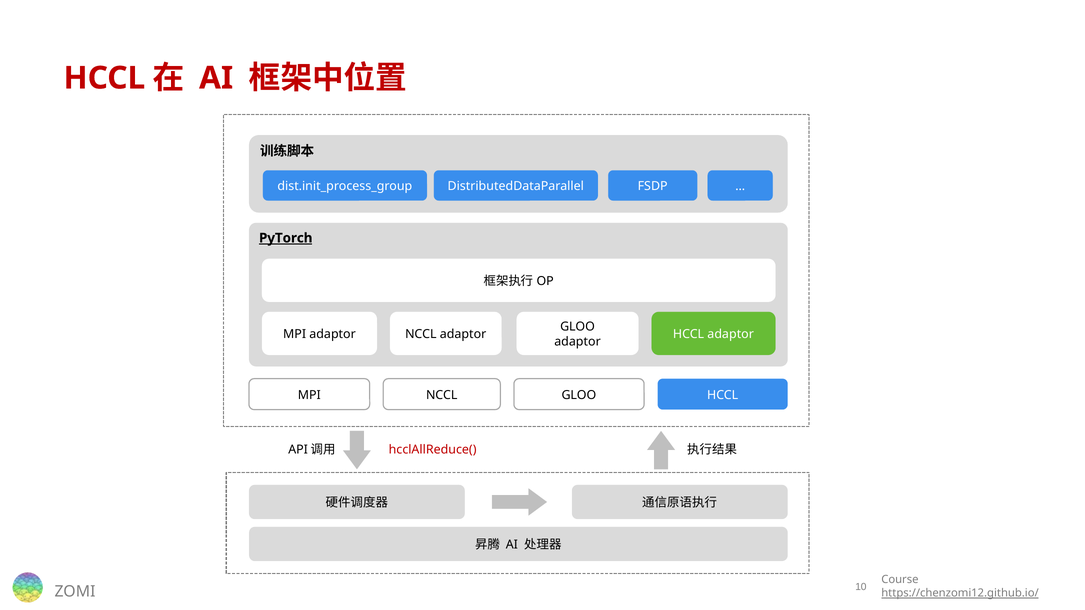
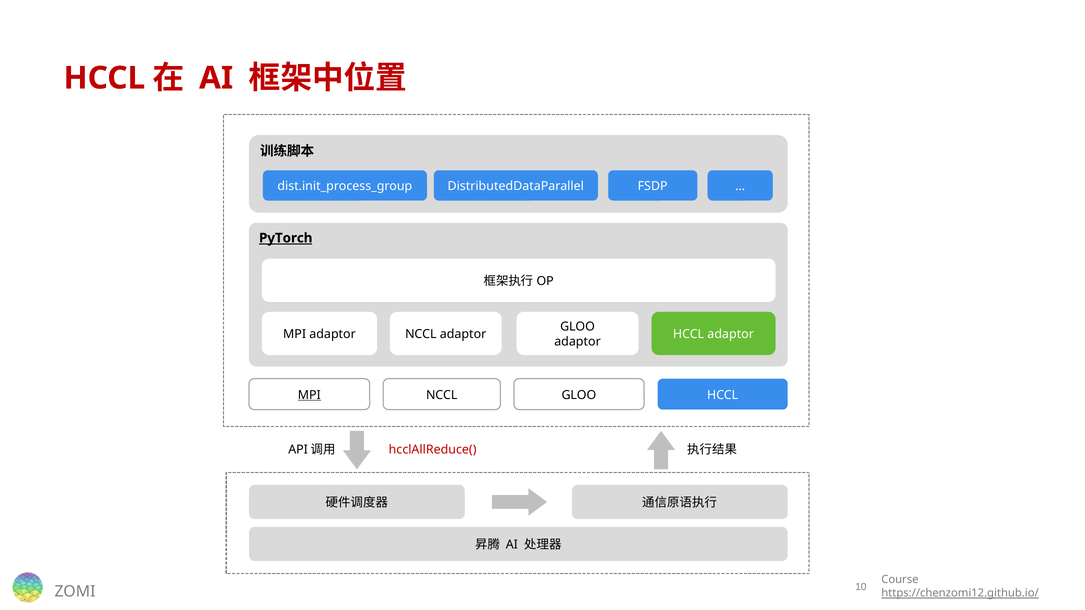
MPI underline: none -> present (309, 395)
